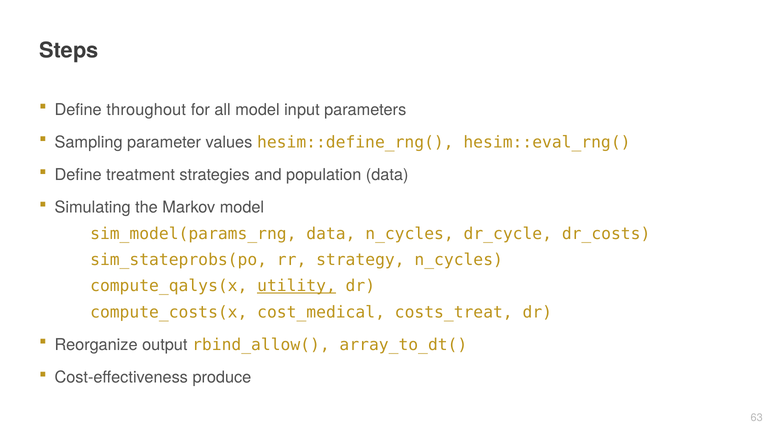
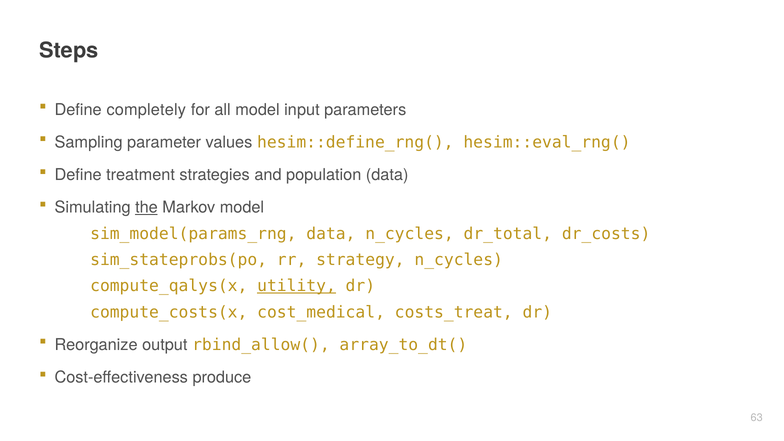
throughout: throughout -> completely (146, 110)
the underline: none -> present (146, 208)
dr_cycle: dr_cycle -> dr_total (508, 234)
